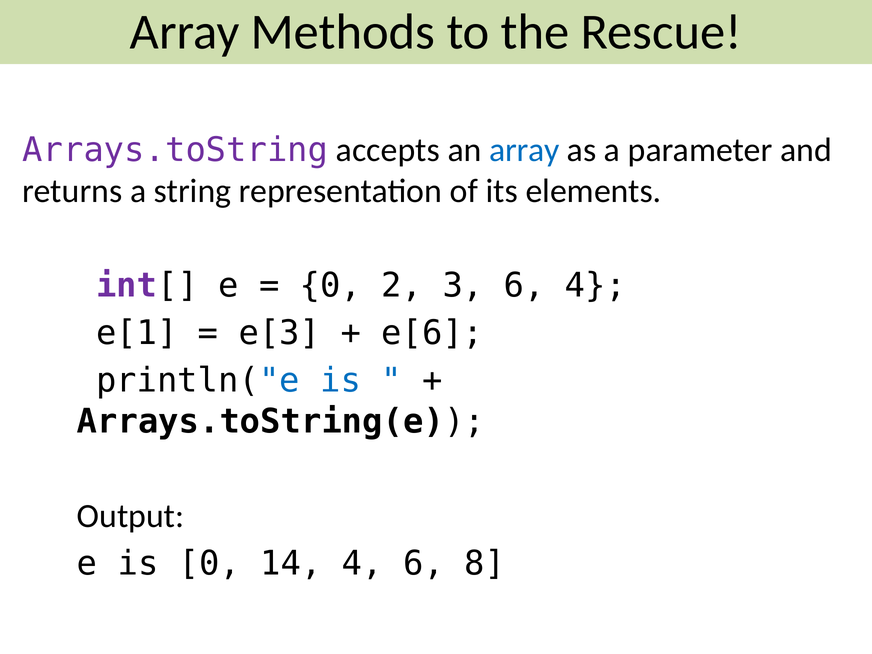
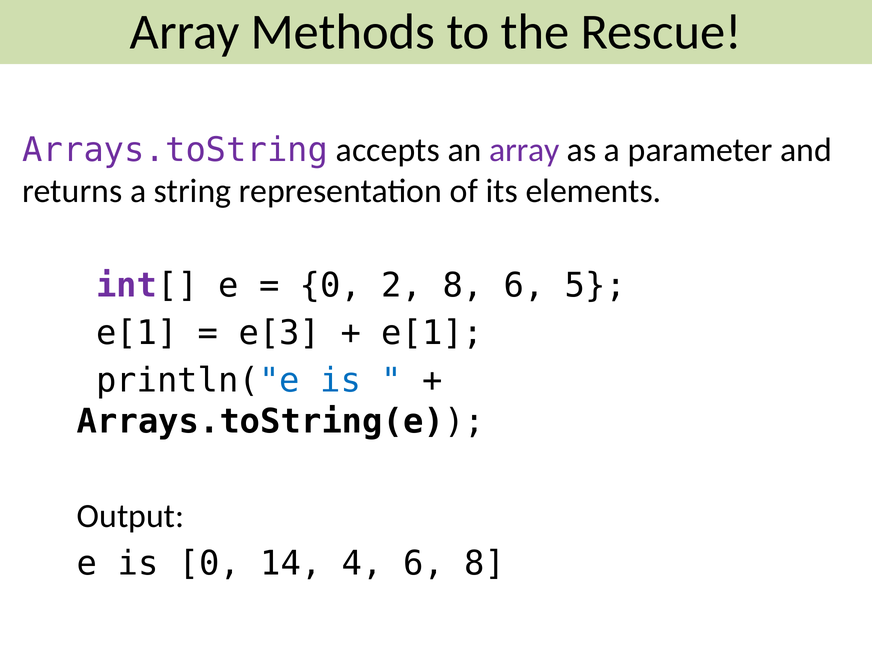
array colour: blue -> purple (524, 150)
2 3: 3 -> 8 (463, 286)
6 4: 4 -> 5 (595, 286)
e[6: e[6 -> e[1 (432, 333)
